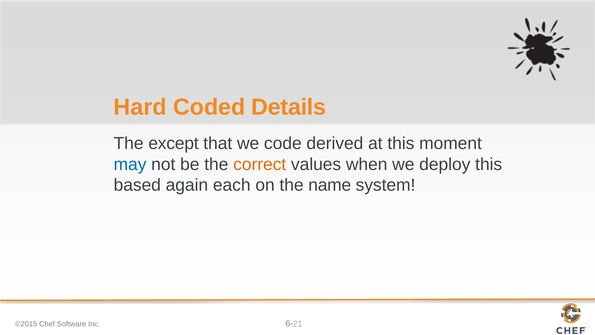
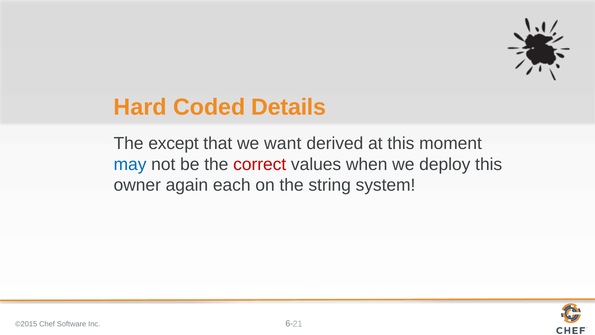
code: code -> want (283, 143)
correct colour: orange -> red (260, 164)
based: based -> owner (137, 185)
name: name -> string (330, 185)
